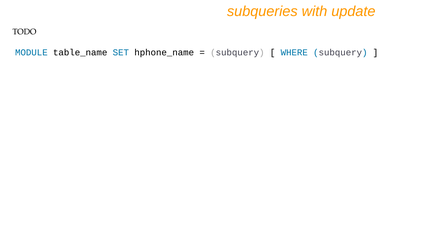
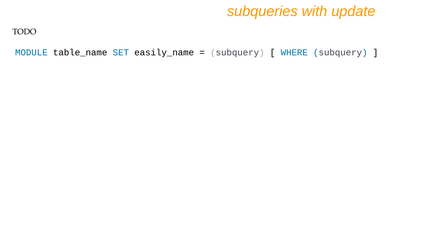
hphone_name: hphone_name -> easily_name (164, 52)
